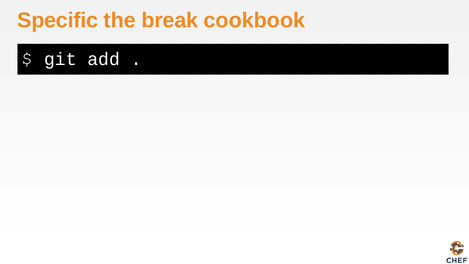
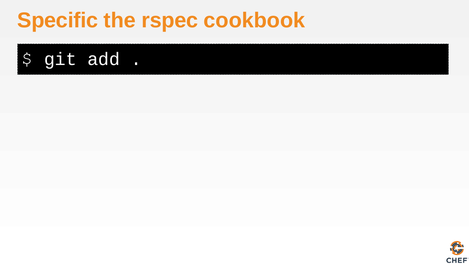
break: break -> rspec (170, 20)
